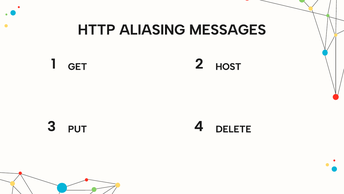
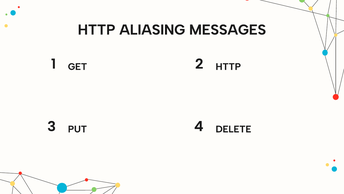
GET HOST: HOST -> HTTP (228, 67)
